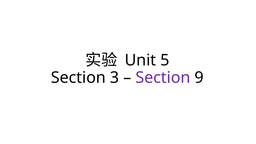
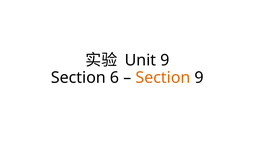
Unit 5: 5 -> 9 (165, 60)
3: 3 -> 6 (115, 78)
Section colour: purple -> orange (163, 78)
